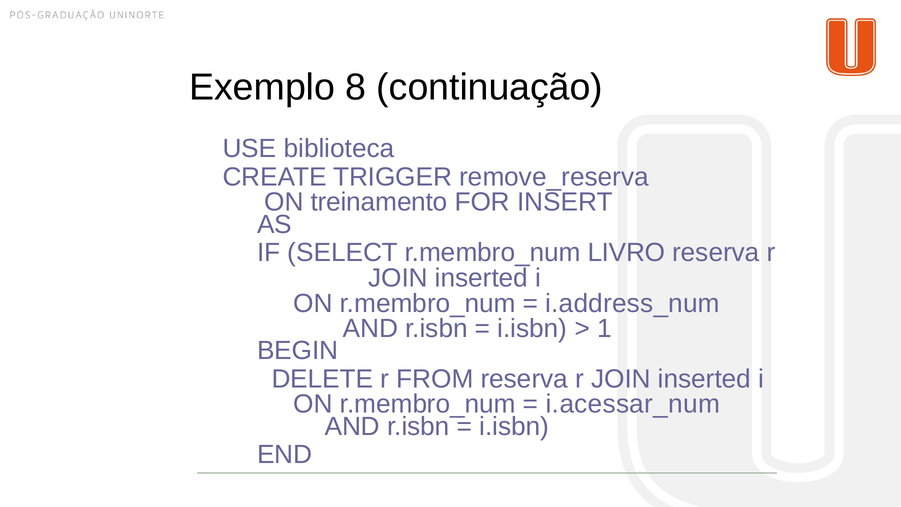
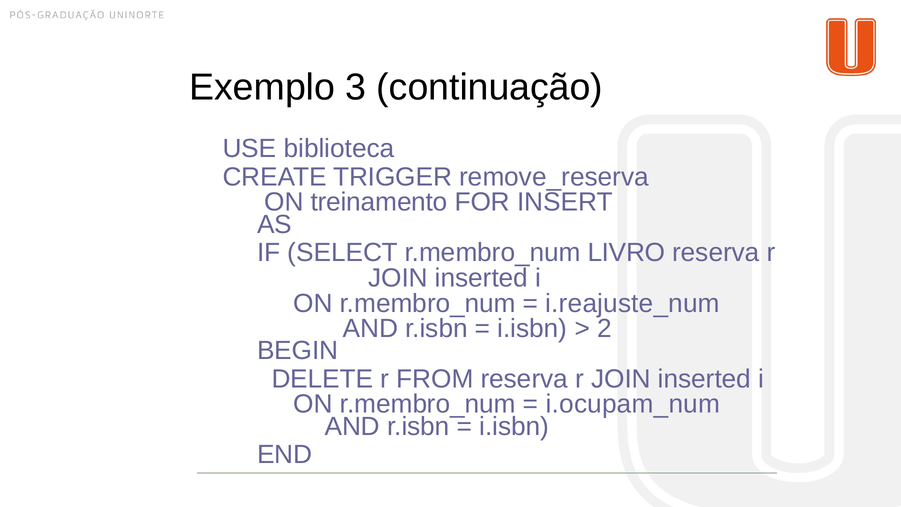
8: 8 -> 3 (356, 87)
i.address_num: i.address_num -> i.reajuste_num (633, 303)
1: 1 -> 2 (604, 329)
i.acessar_num: i.acessar_num -> i.ocupam_num (633, 404)
